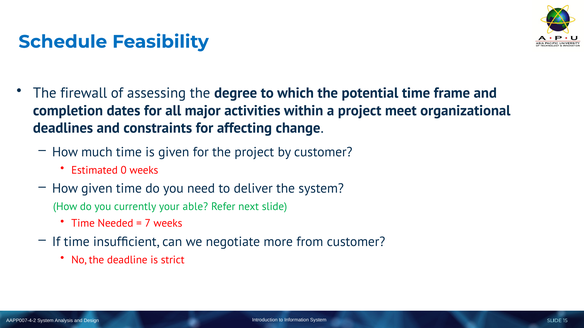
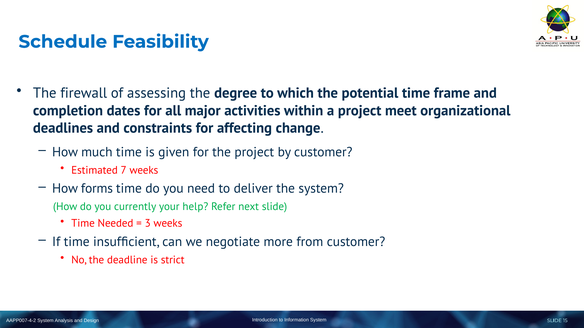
0: 0 -> 7 (124, 170)
How given: given -> forms (97, 189)
able: able -> help (195, 207)
7: 7 -> 3 (148, 224)
